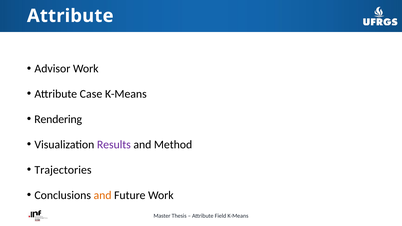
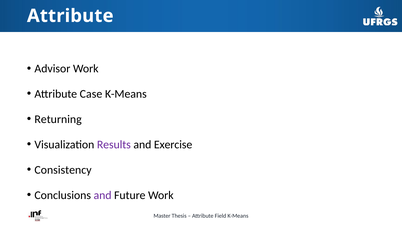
Rendering: Rendering -> Returning (58, 119)
Method: Method -> Exercise (173, 145)
Trajectories: Trajectories -> Consistency (63, 170)
and colour: orange -> purple (103, 195)
